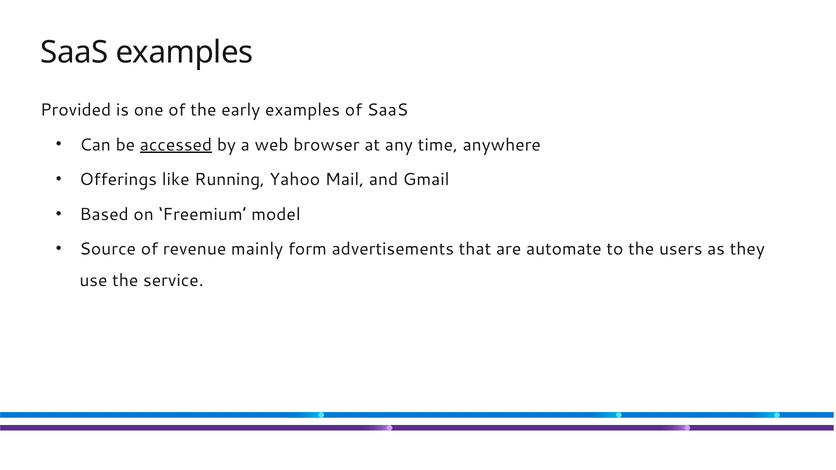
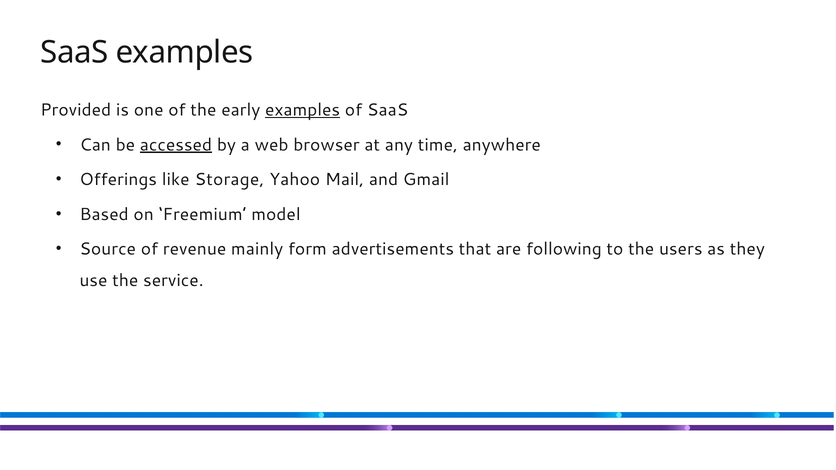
examples underline: none -> present (303, 110)
Running: Running -> Storage (229, 180)
automate: automate -> following (564, 249)
